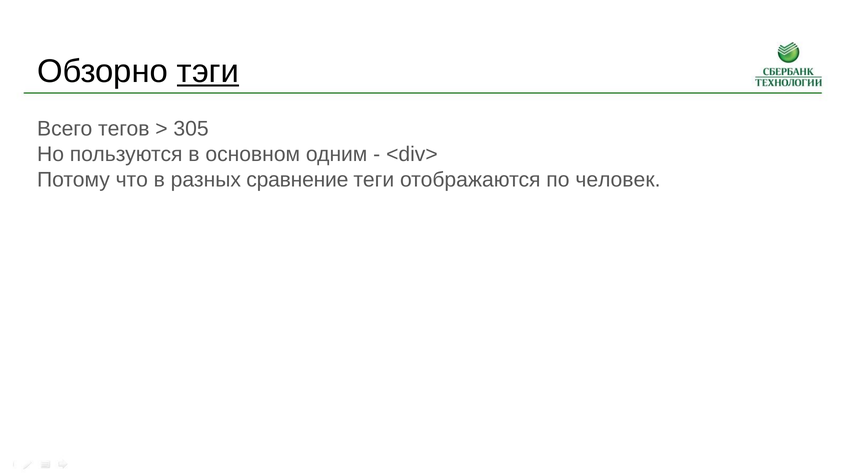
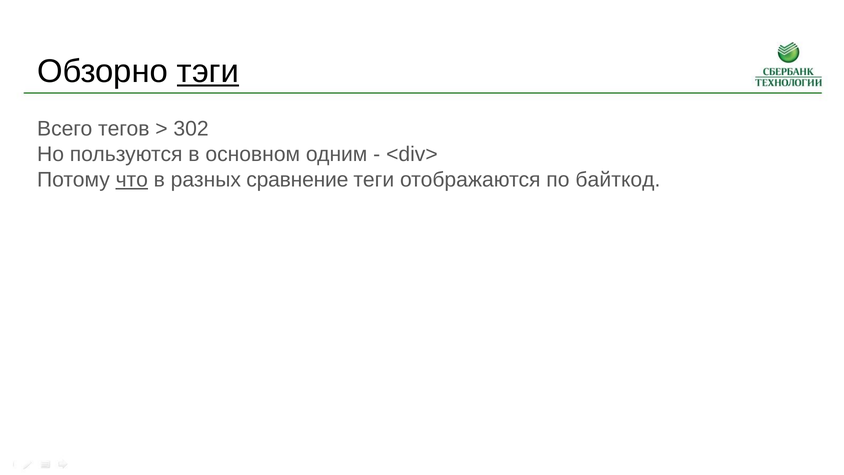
305: 305 -> 302 (191, 129)
что underline: none -> present (132, 180)
человек: человек -> байткод (618, 180)
